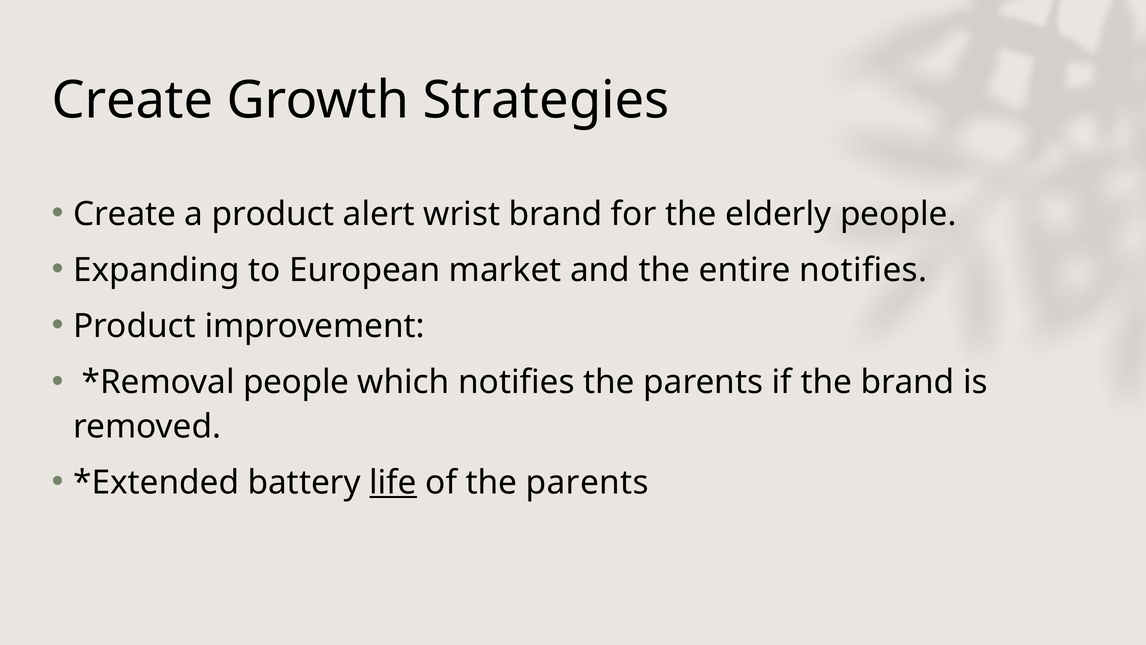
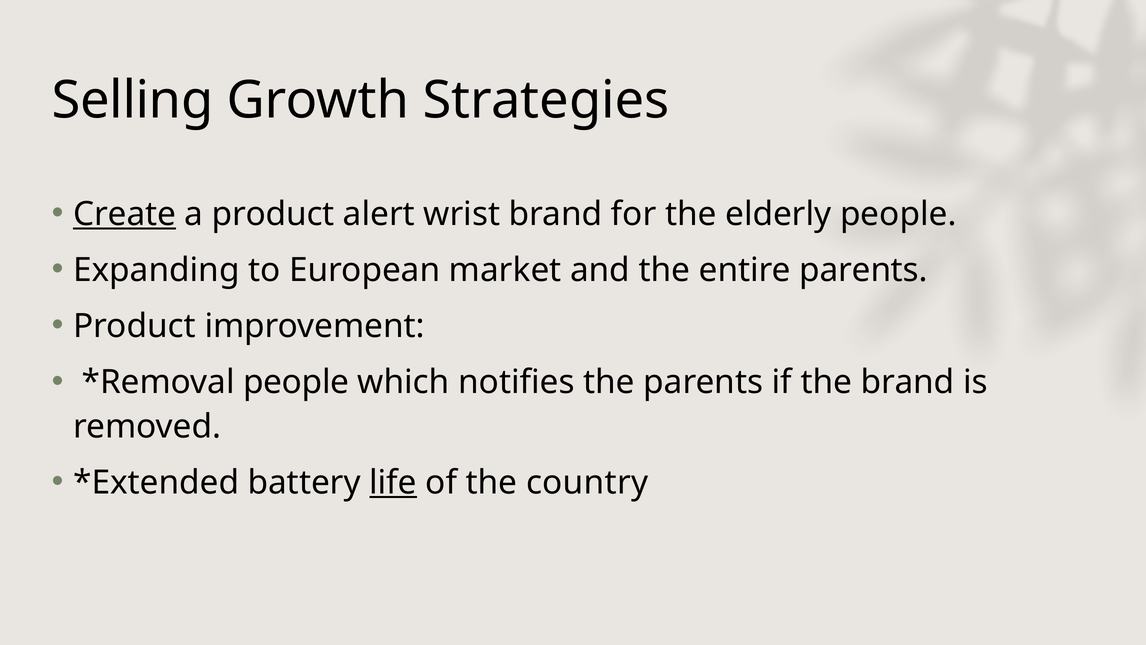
Create: Create -> Selling (133, 100)
Create underline: none -> present (125, 214)
entire notifies: notifies -> parents (864, 270)
of the parents: parents -> country (587, 482)
